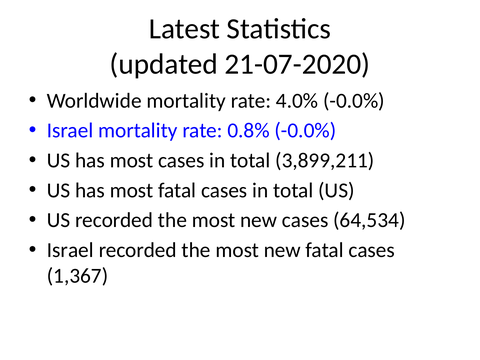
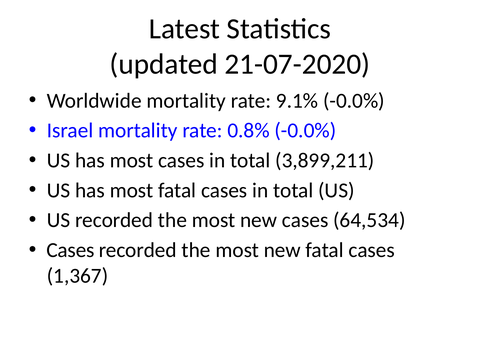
4.0%: 4.0% -> 9.1% (297, 101)
Israel: Israel -> Cases (70, 250)
